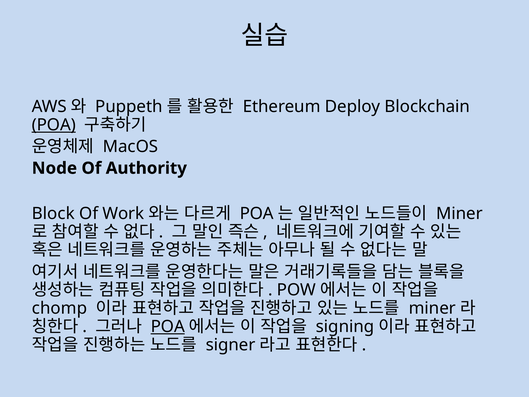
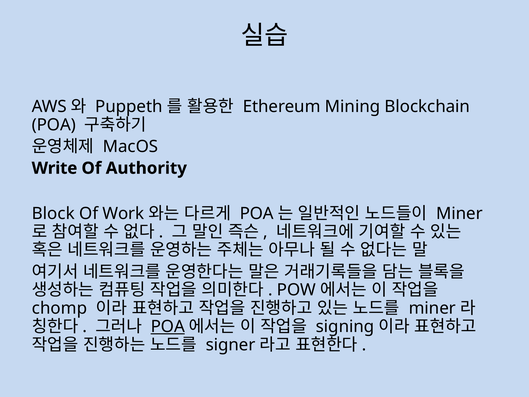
Deploy: Deploy -> Mining (353, 107)
POA underline: present -> none (54, 125)
Node: Node -> Write (55, 168)
